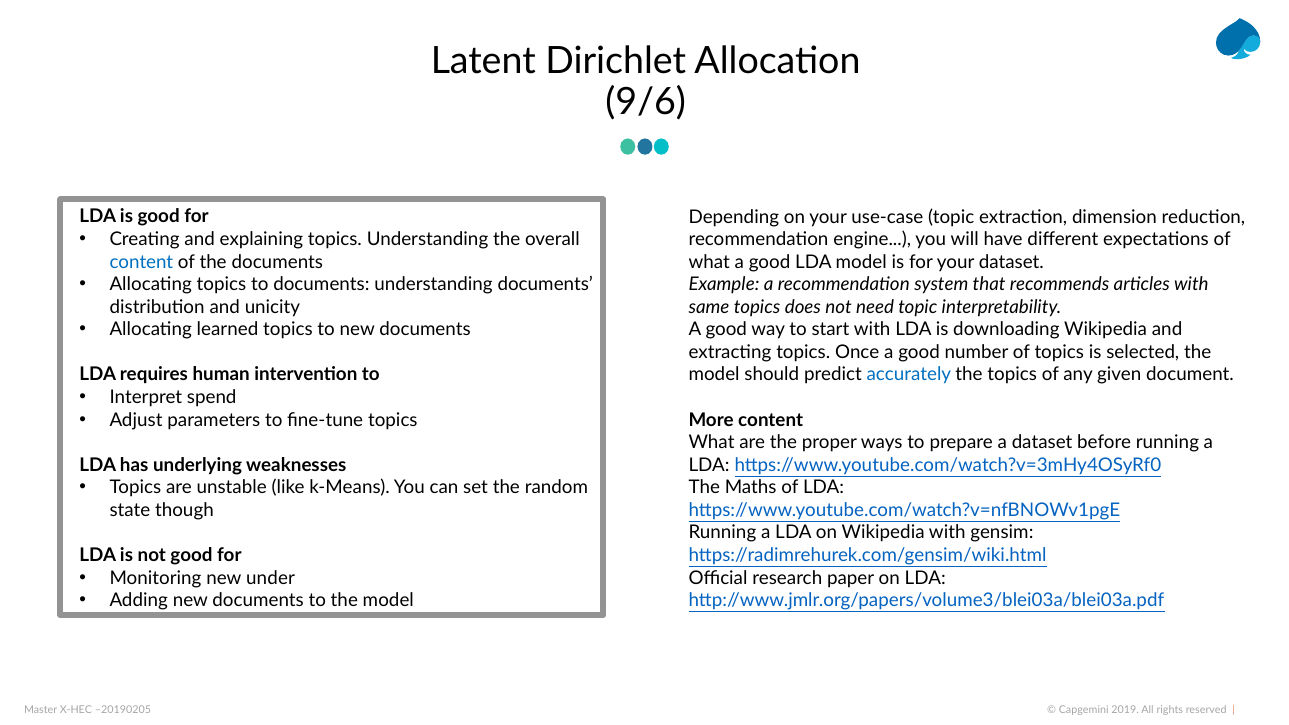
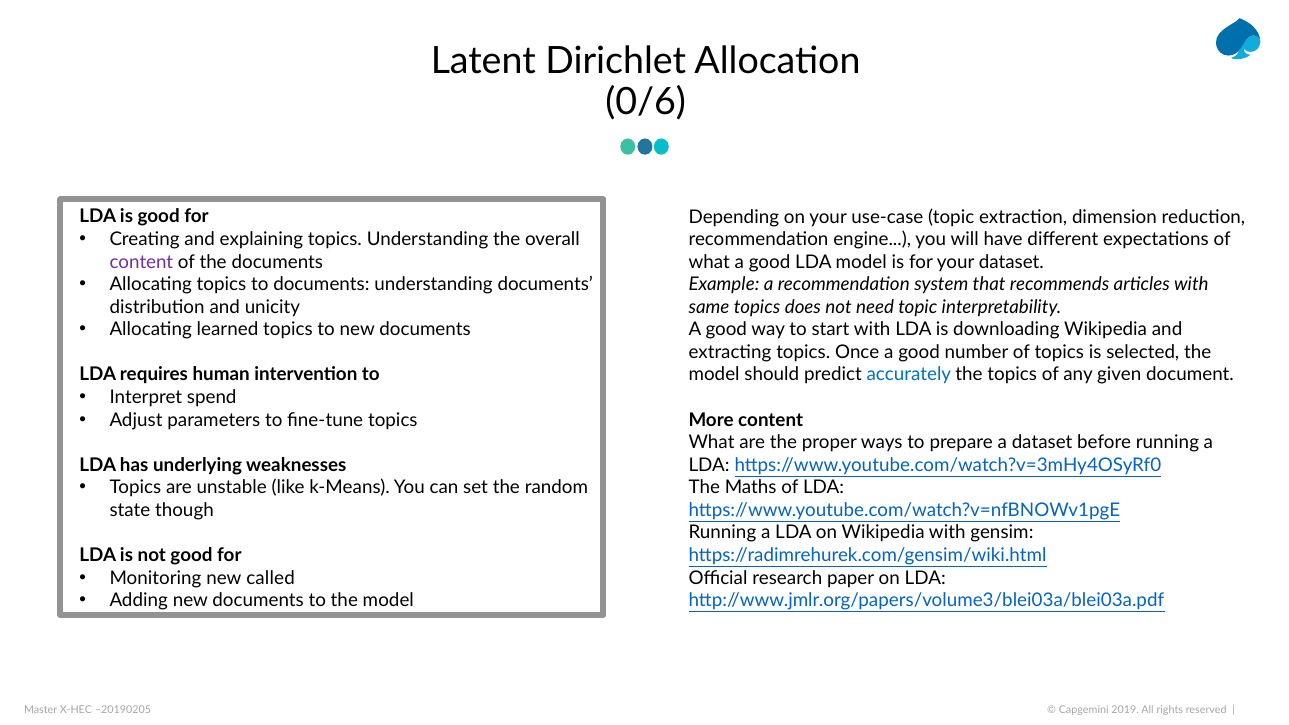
9/6: 9/6 -> 0/6 (646, 102)
content colour: blue -> purple (141, 262)
under: under -> called (271, 578)
